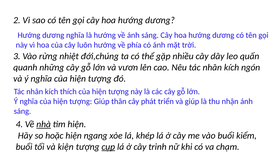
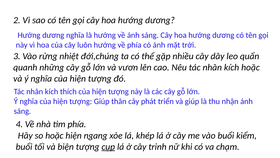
kích ngón: ngón -> hoặc (251, 67)
nhà underline: present -> none (44, 124)
tìm hiện: hiện -> phía (77, 124)
kiện: kiện -> biện (66, 146)
